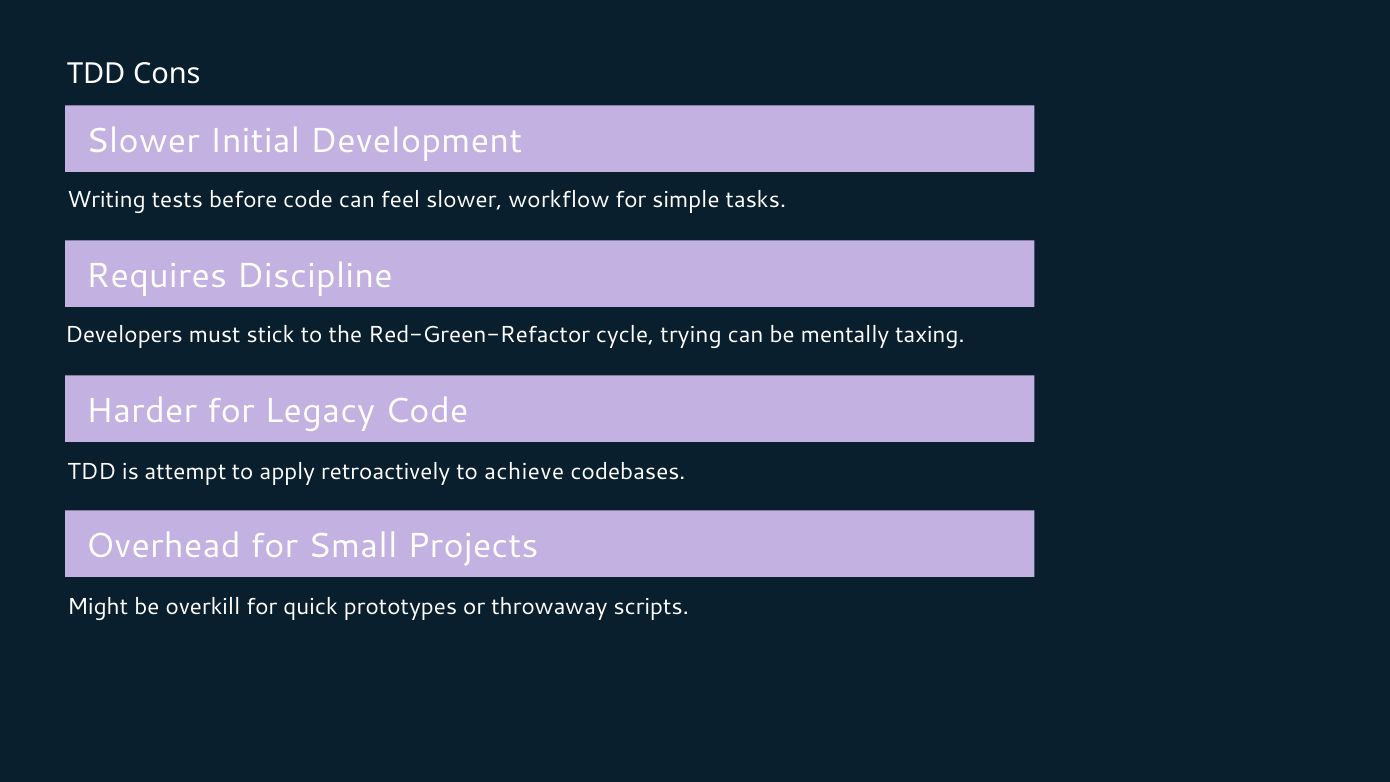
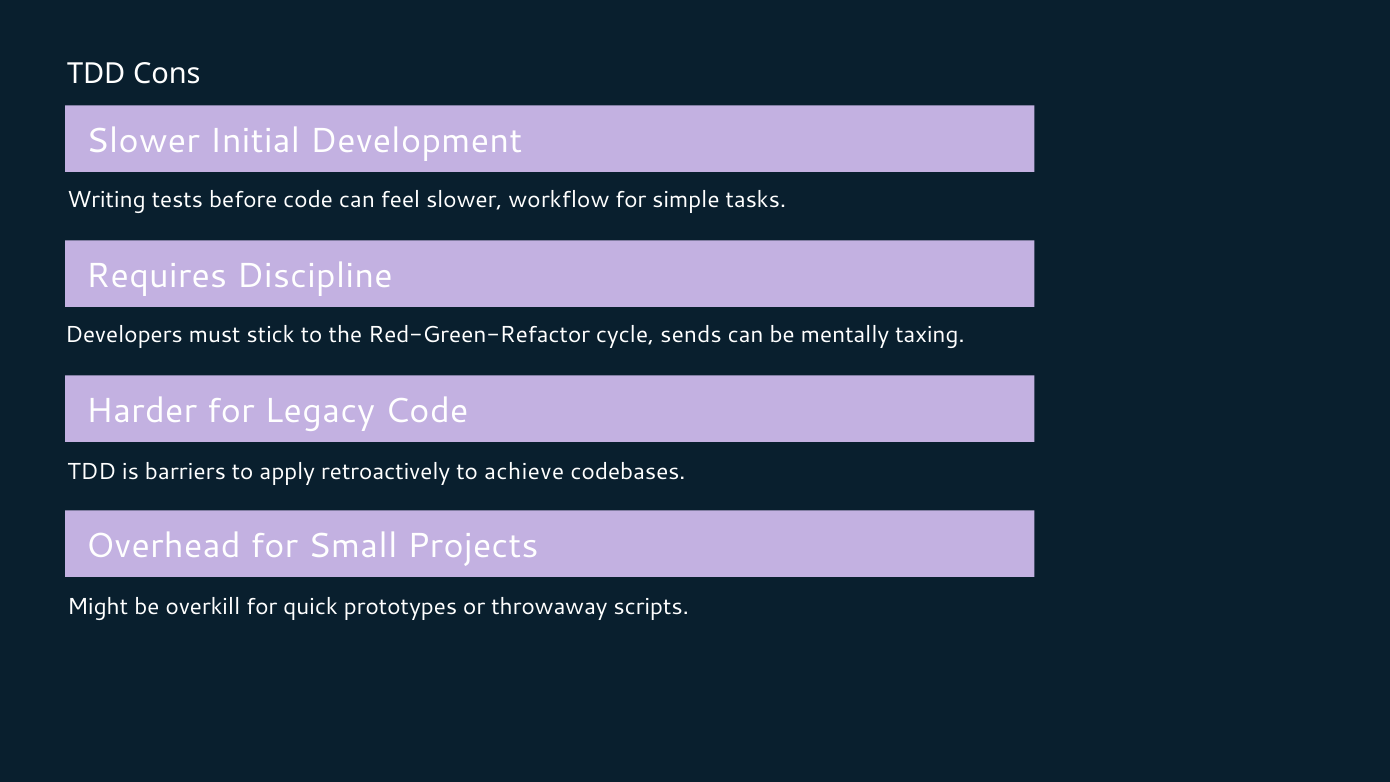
trying: trying -> sends (691, 335)
attempt: attempt -> barriers (185, 471)
